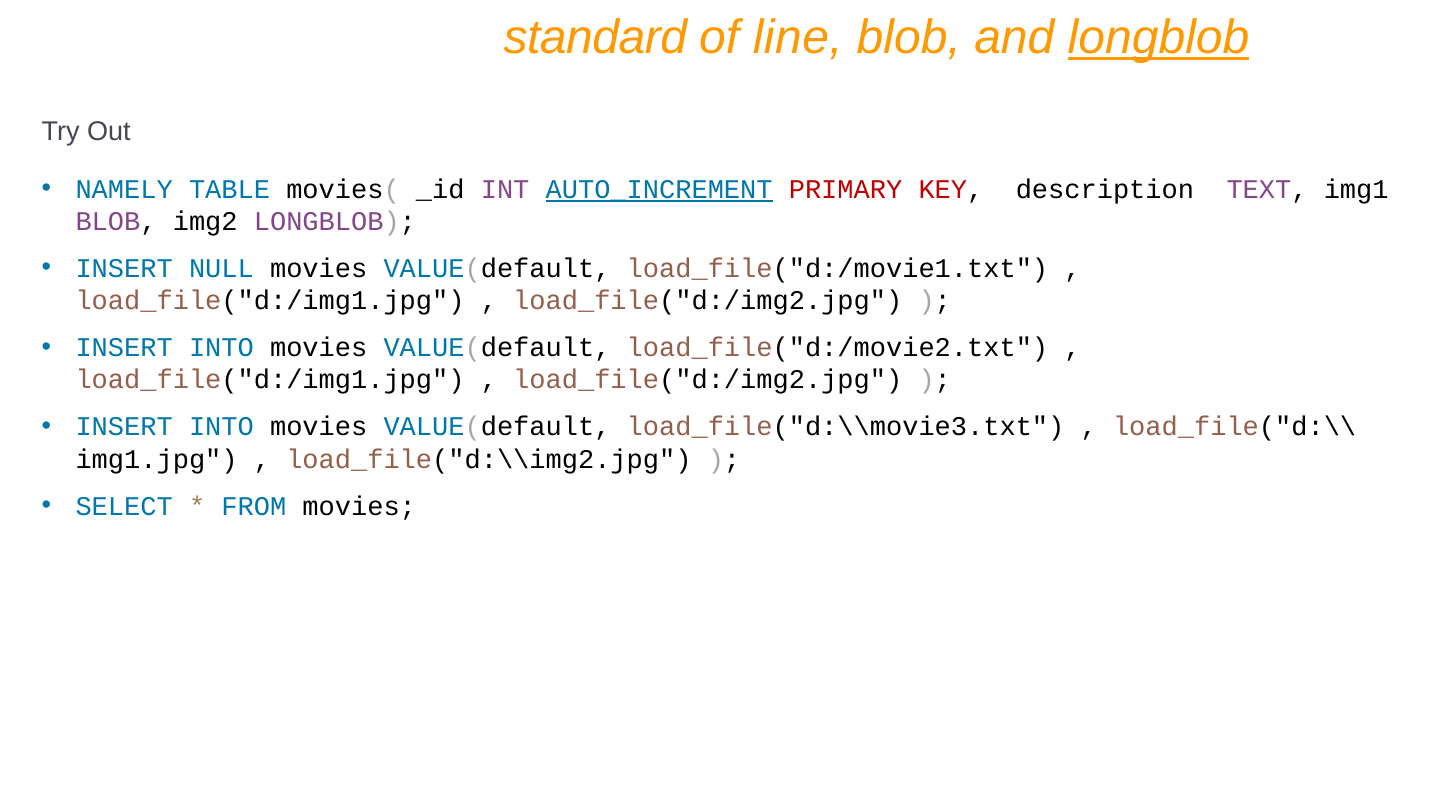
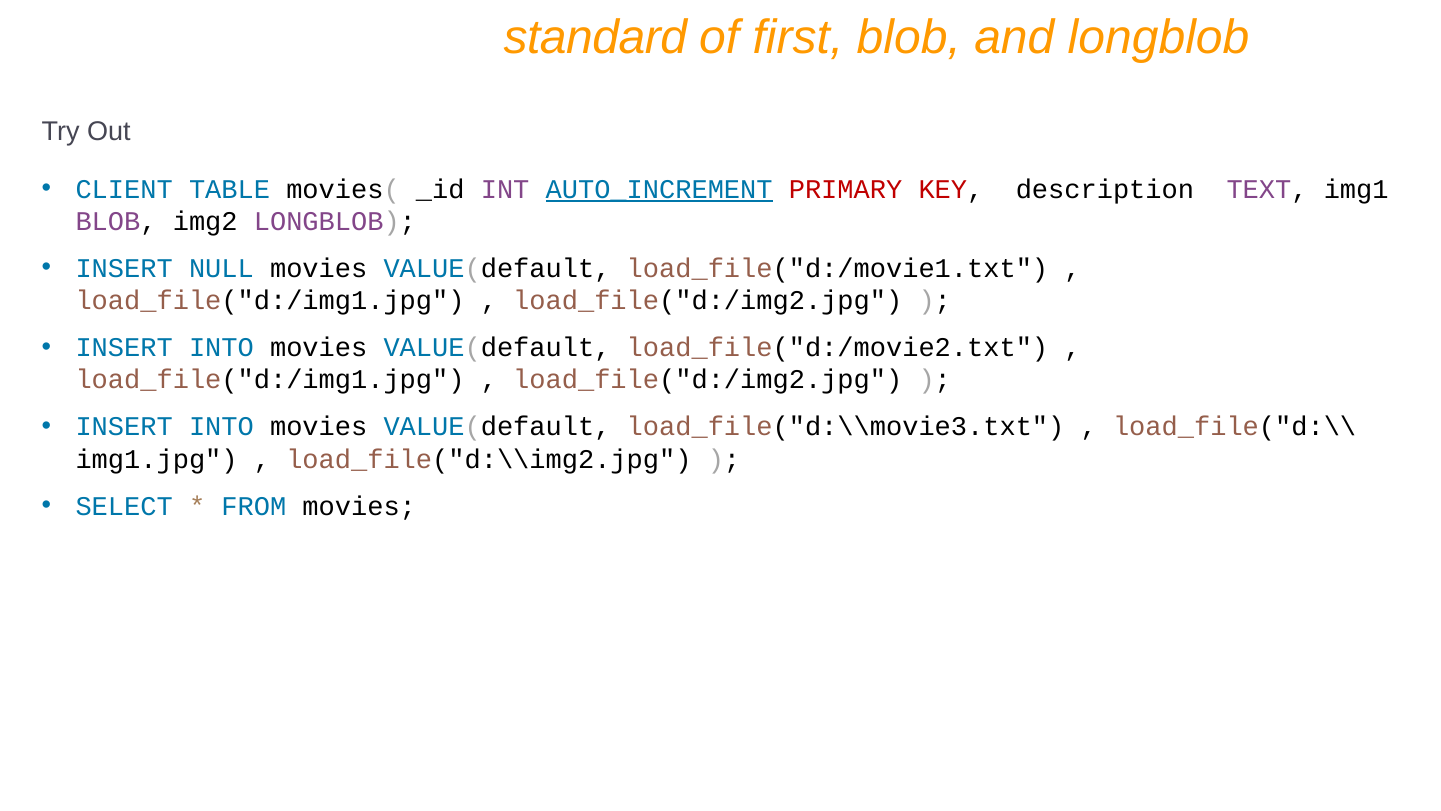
line: line -> first (798, 38)
longblob underline: present -> none (1159, 38)
NAMELY: NAMELY -> CLIENT (124, 189)
